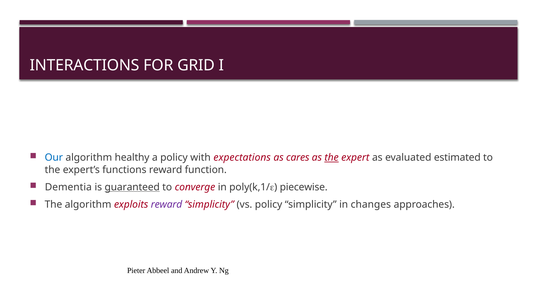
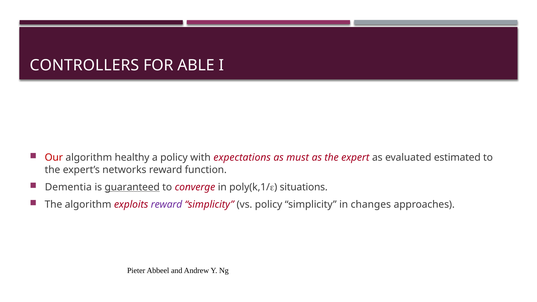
INTERACTIONS: INTERACTIONS -> CONTROLLERS (84, 65)
GRID: GRID -> ABLE (196, 65)
Our colour: blue -> red (54, 158)
cares: cares -> must (298, 158)
the underline: present -> none (332, 158)
functions: functions -> networks (124, 170)
piecewise: piecewise -> situations (304, 187)
